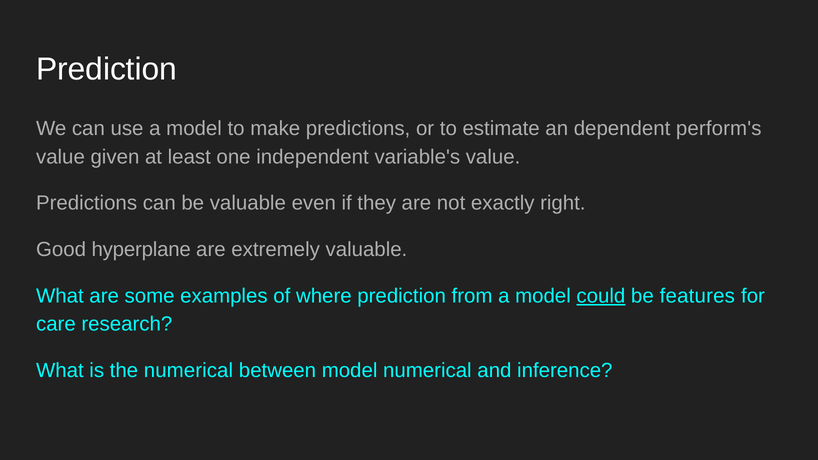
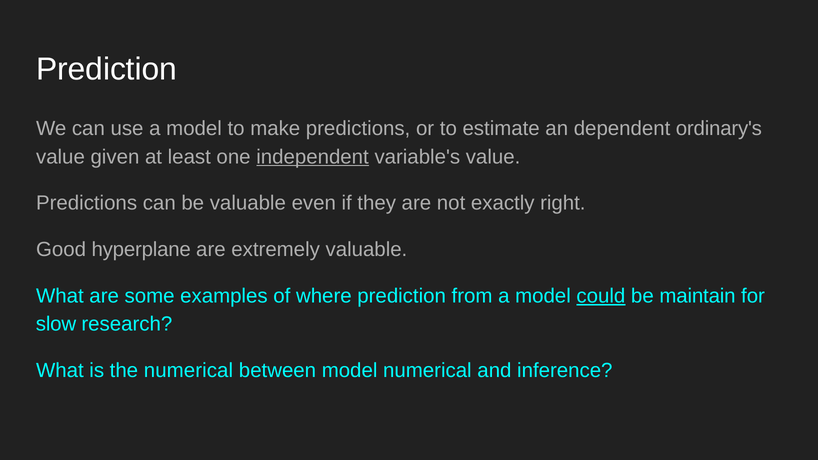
perform's: perform's -> ordinary's (719, 129)
independent underline: none -> present (313, 157)
features: features -> maintain (698, 296)
care: care -> slow (56, 324)
